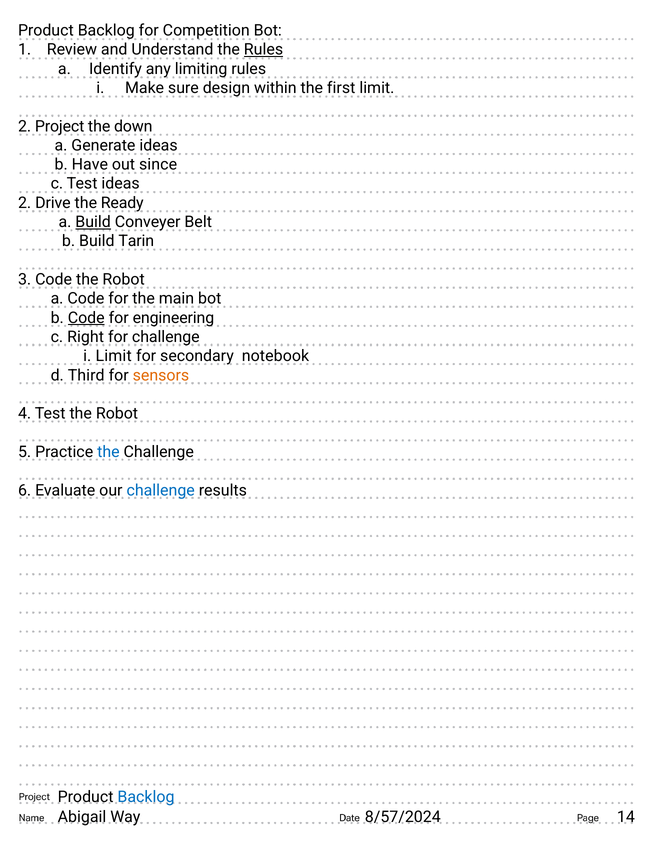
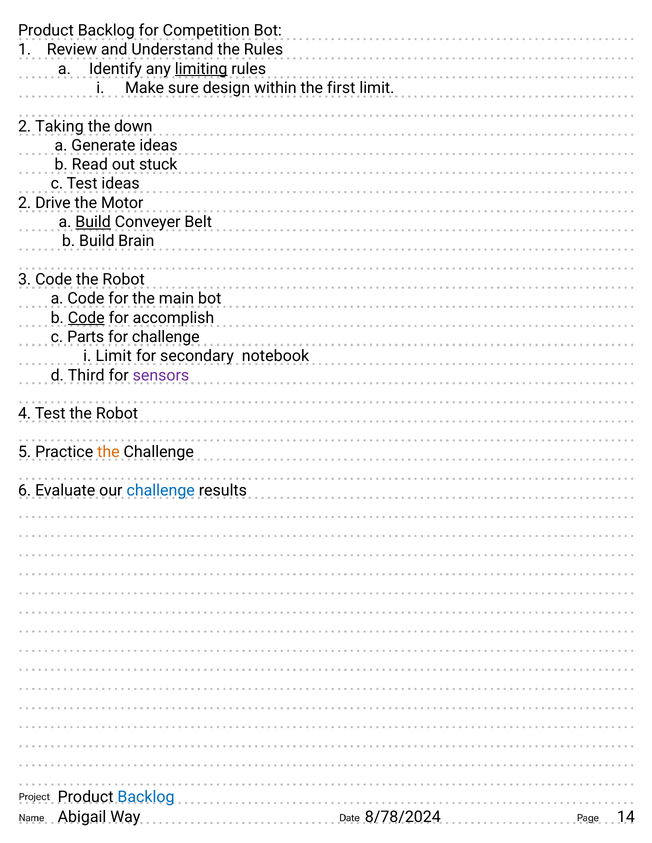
Rules underline: present -> none (263, 50)
limiting underline: none -> present (201, 69)
Project: Project -> Taking (59, 126)
Have: Have -> Read (90, 165)
since: since -> stuck (158, 165)
Ready: Ready -> Motor (122, 203)
Tarin: Tarin -> Brain (136, 241)
engineering: engineering -> accomplish (173, 318)
Right: Right -> Parts (86, 337)
sensors colour: orange -> purple (161, 376)
the colour: blue -> orange (108, 452)
8/57/2024: 8/57/2024 -> 8/78/2024 (403, 818)
